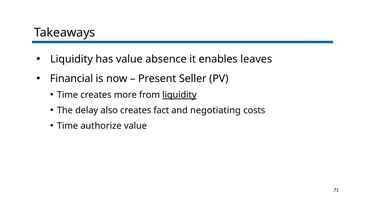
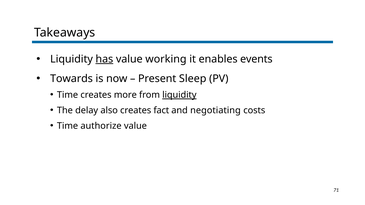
has underline: none -> present (104, 59)
absence: absence -> working (166, 59)
leaves: leaves -> events (256, 59)
Financial: Financial -> Towards (71, 79)
Seller: Seller -> Sleep (193, 79)
